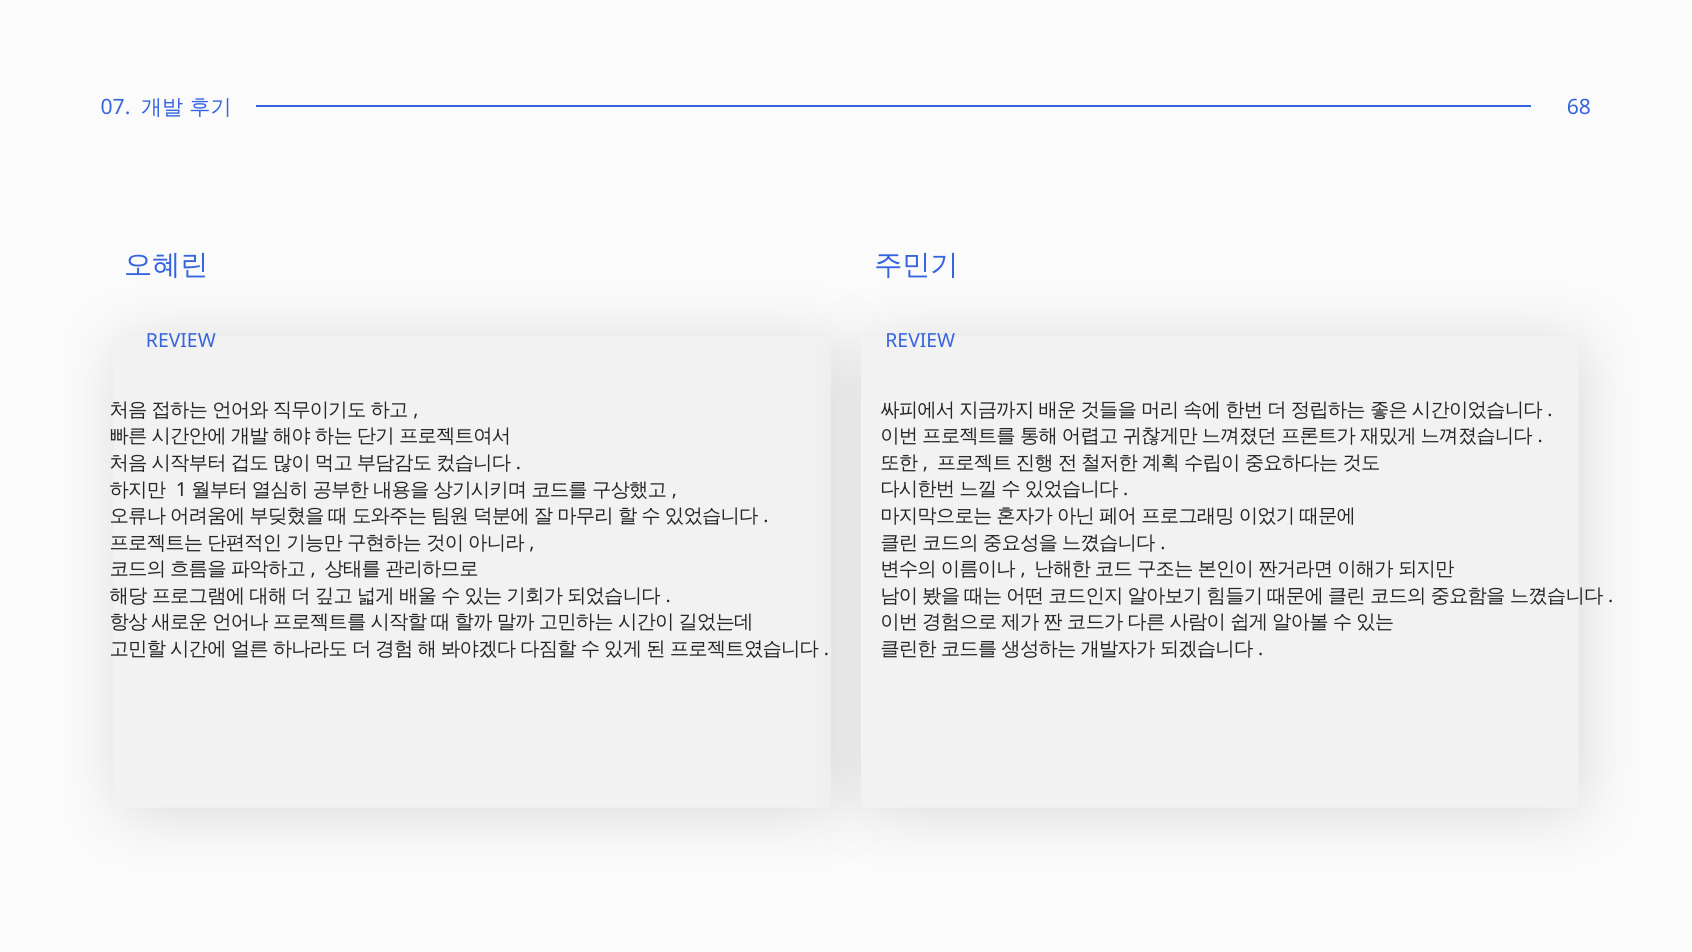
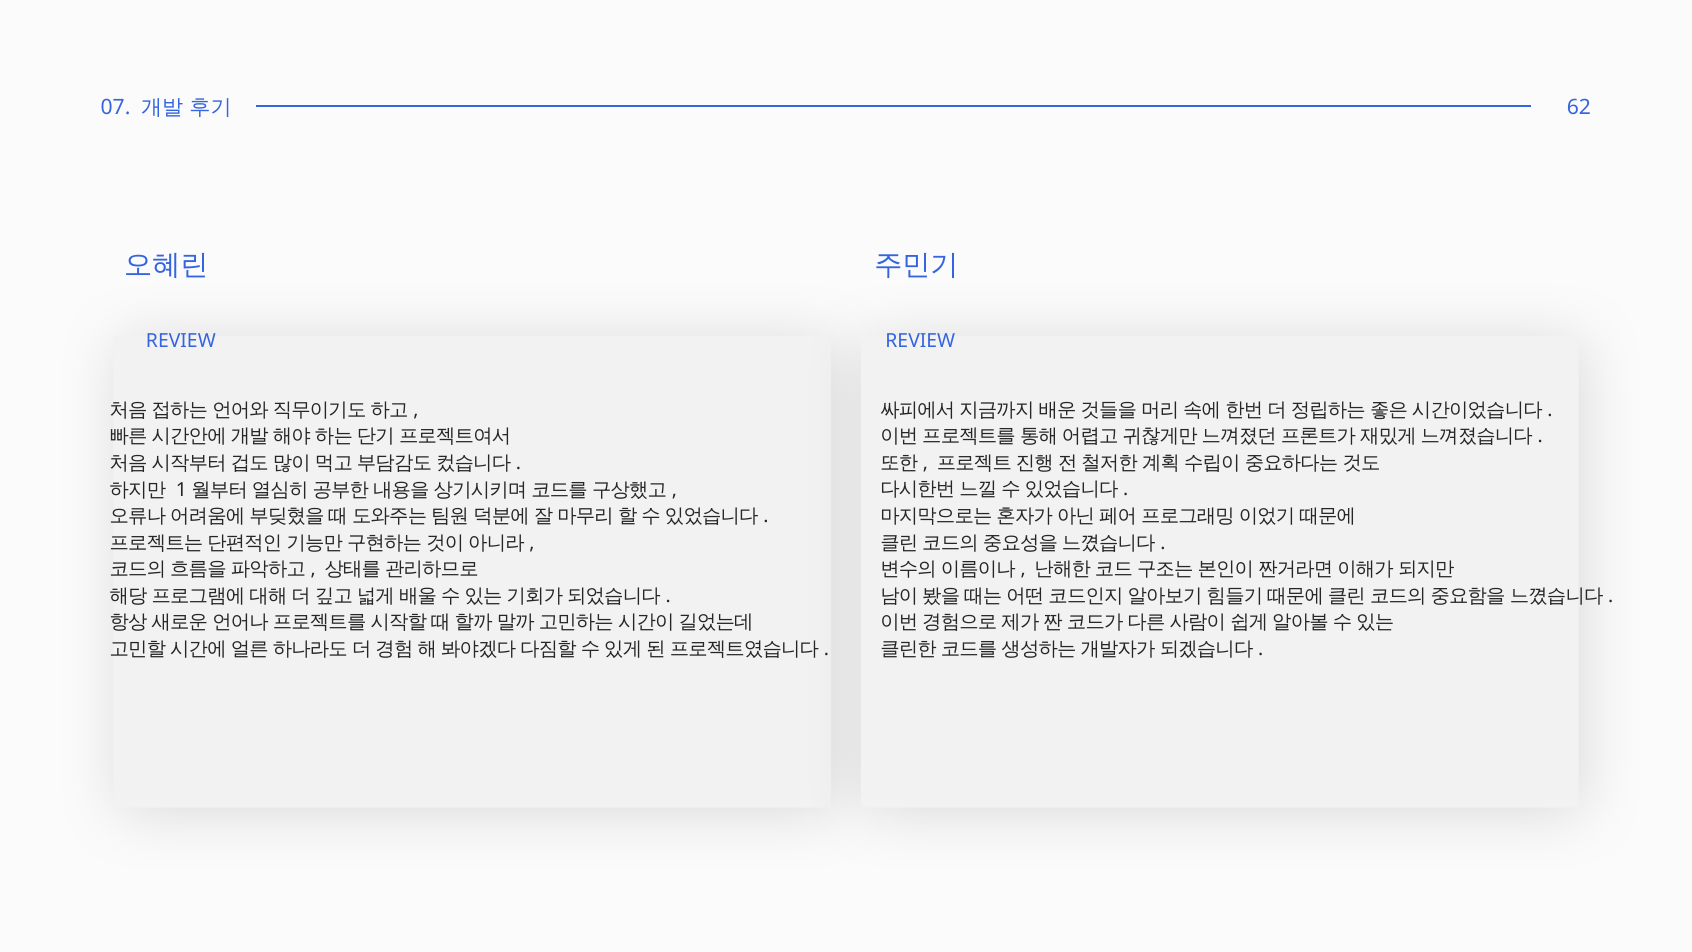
68: 68 -> 62 (1579, 107)
